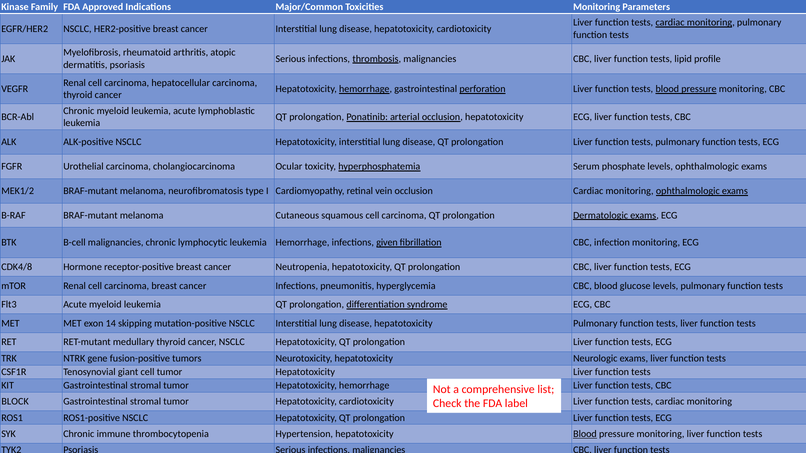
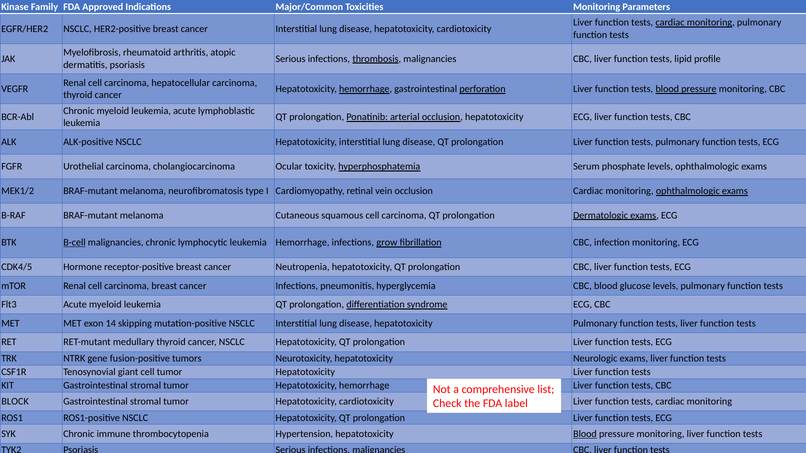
B-cell underline: none -> present (74, 243)
given: given -> grow (387, 243)
CDK4/8: CDK4/8 -> CDK4/5 (17, 267)
